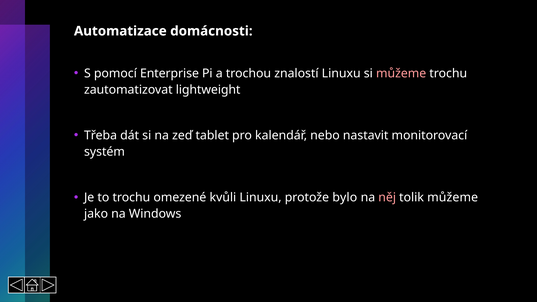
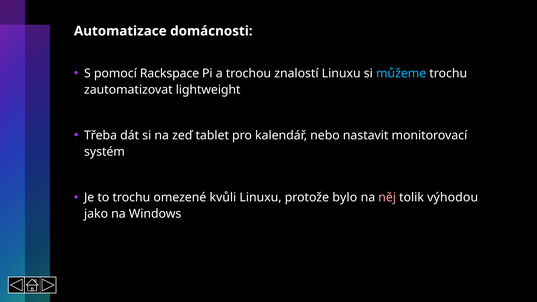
Enterprise: Enterprise -> Rackspace (170, 73)
můžeme colour: pink -> light blue (401, 73)
tolik můžeme: můžeme -> výhodou (453, 198)
